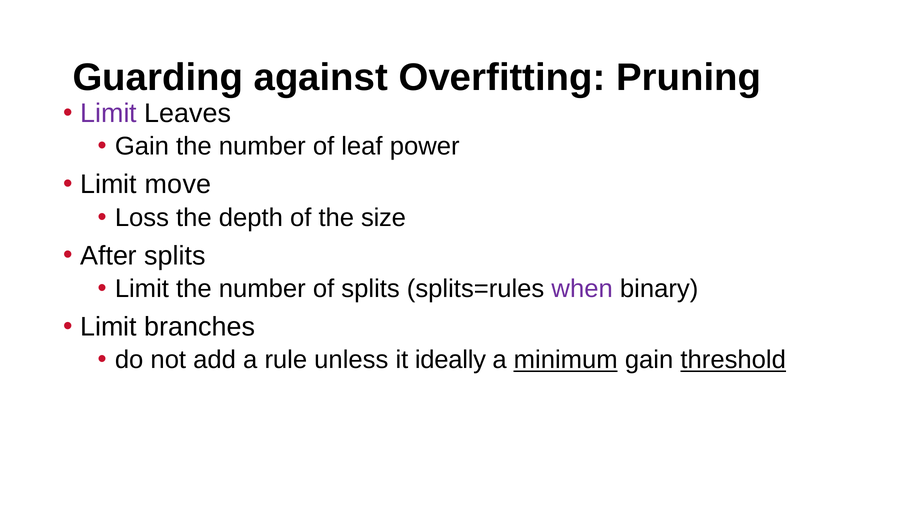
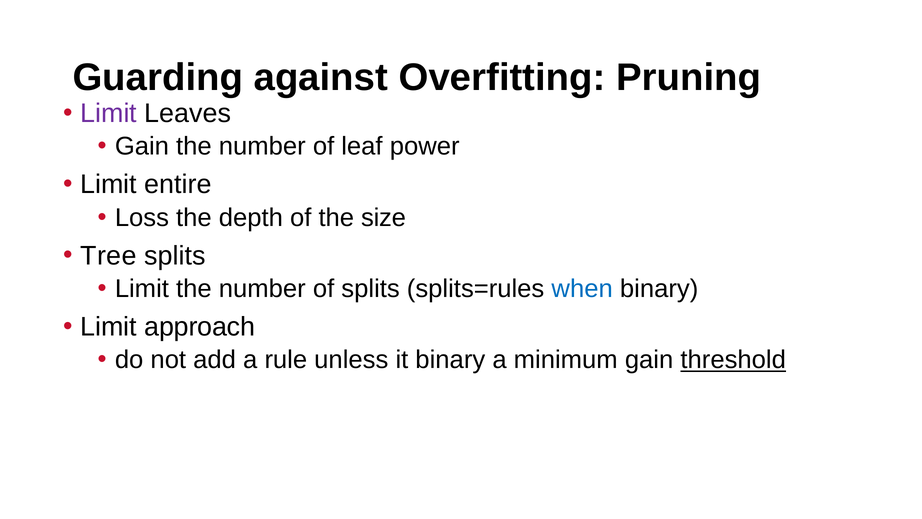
move: move -> entire (178, 184)
After: After -> Tree (108, 255)
when colour: purple -> blue (582, 289)
branches: branches -> approach (200, 327)
it ideally: ideally -> binary (450, 360)
minimum underline: present -> none (566, 360)
